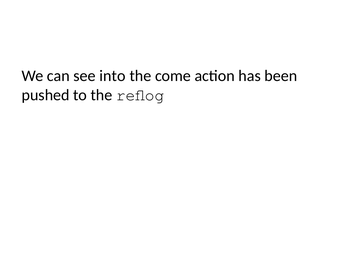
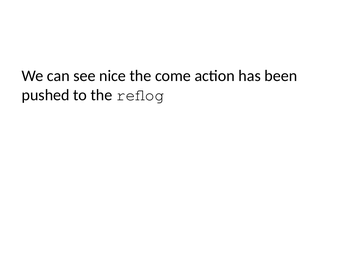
into: into -> nice (113, 76)
